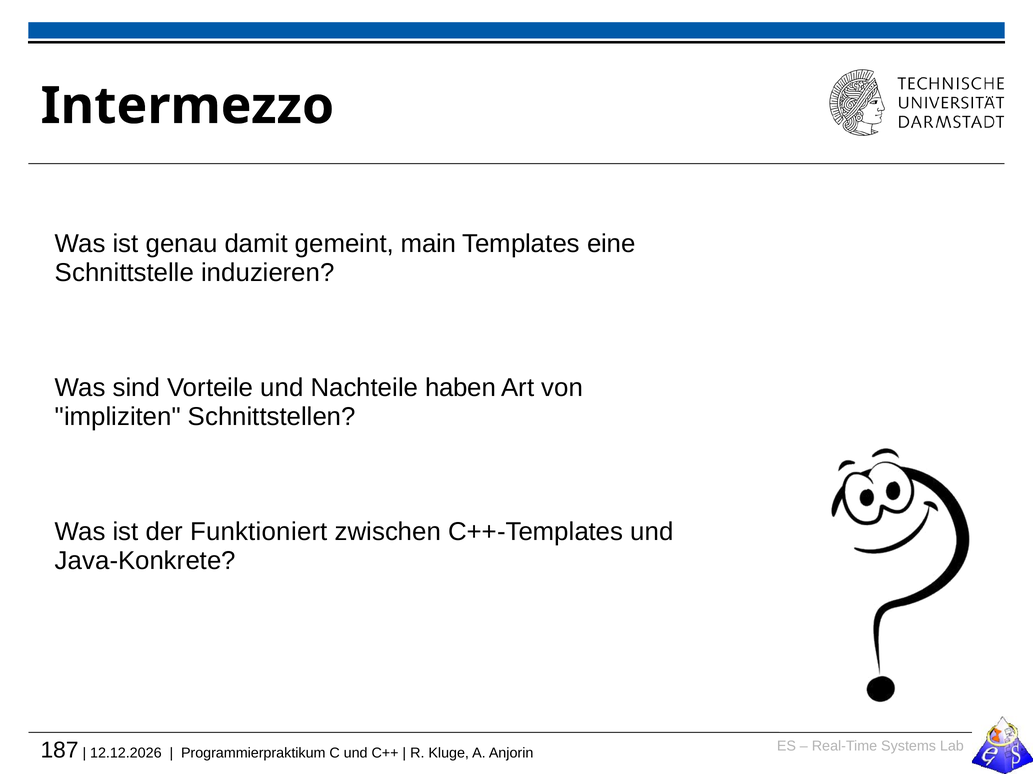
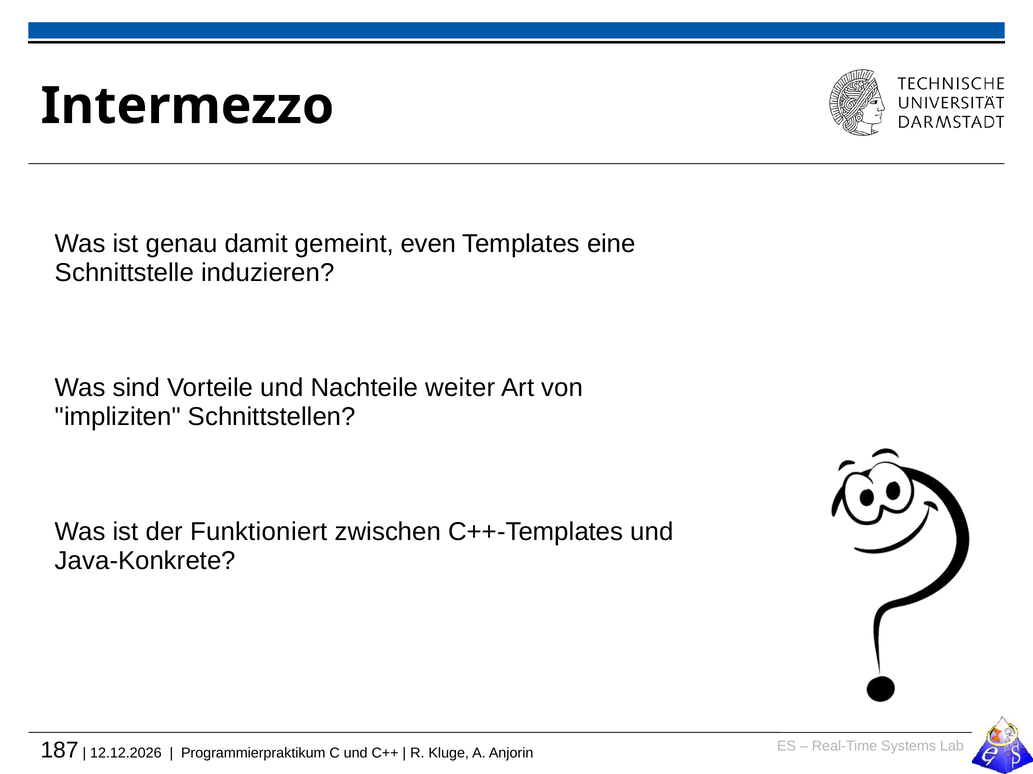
main: main -> even (428, 244)
haben: haben -> weiter (460, 388)
